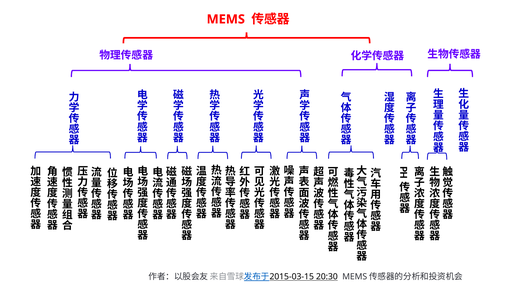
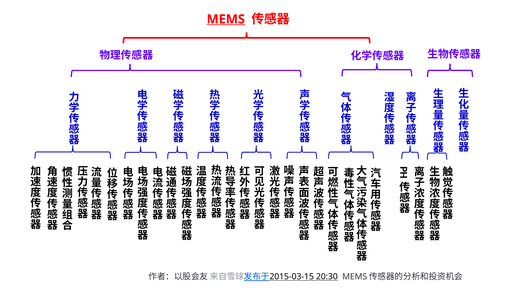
MEMS underline: none -> present (226, 19)
